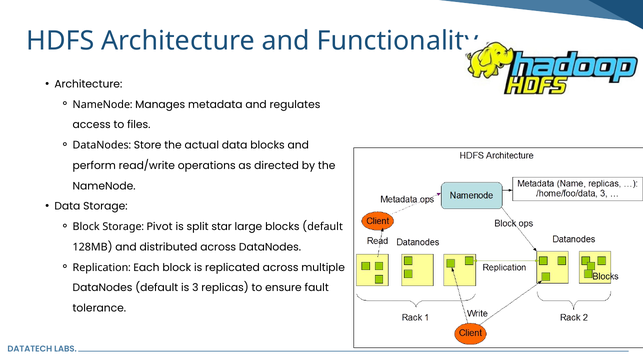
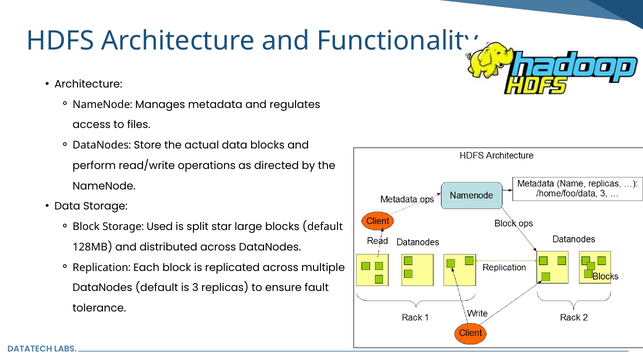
Pivot: Pivot -> Used (160, 227)
